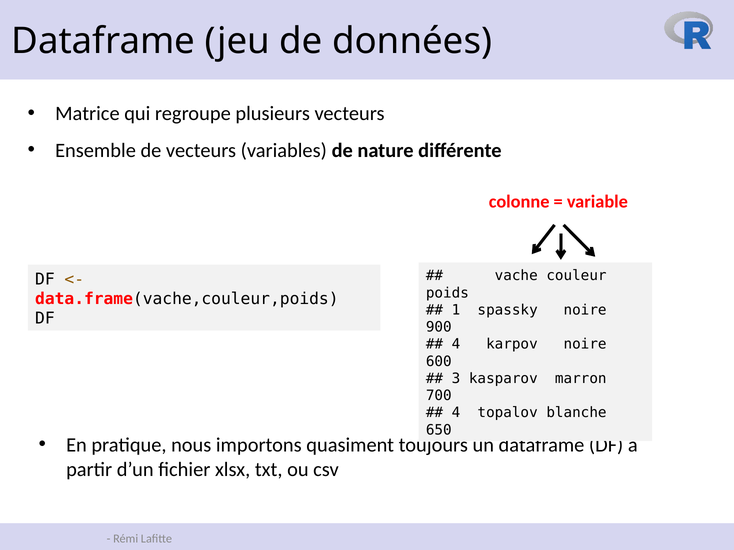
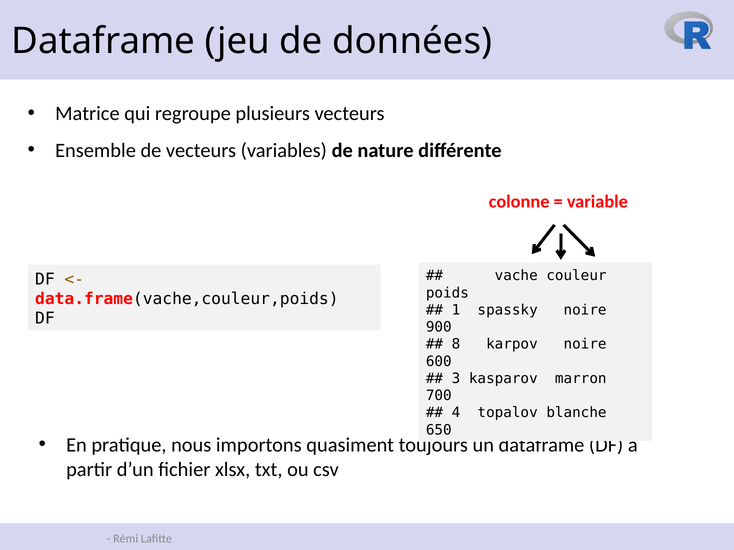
4: 4 -> 8 (456, 345)
